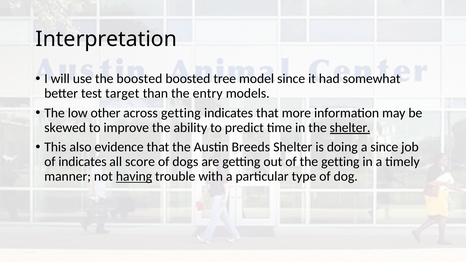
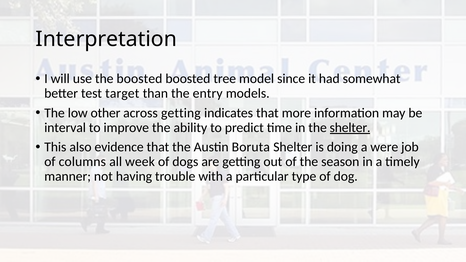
skewed: skewed -> interval (65, 128)
Breeds: Breeds -> Boruta (251, 147)
a since: since -> were (384, 147)
of indicates: indicates -> columns (82, 162)
score: score -> week (140, 162)
the getting: getting -> season (340, 162)
having underline: present -> none (134, 177)
